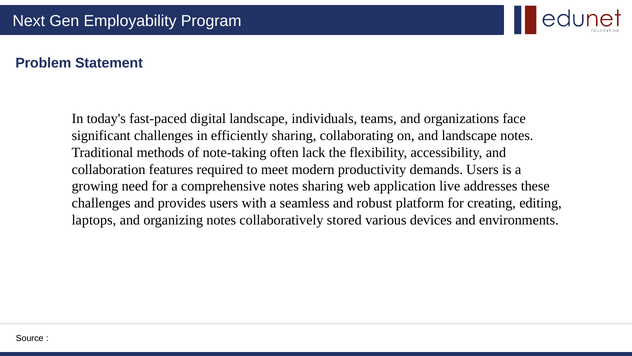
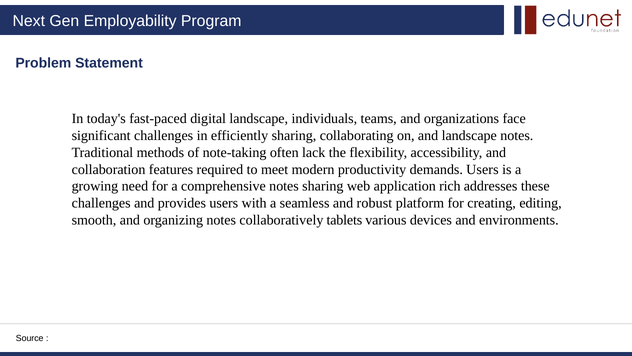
live: live -> rich (450, 186)
laptops: laptops -> smooth (94, 220)
stored: stored -> tablets (344, 220)
